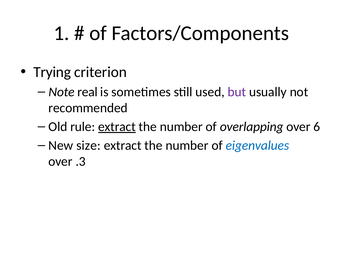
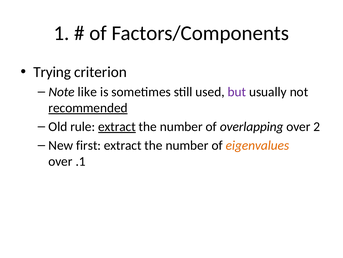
real: real -> like (87, 92)
recommended underline: none -> present (88, 108)
6: 6 -> 2 (317, 126)
size: size -> first (89, 145)
eigenvalues colour: blue -> orange (257, 145)
.3: .3 -> .1 (81, 161)
